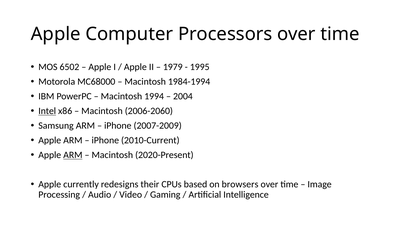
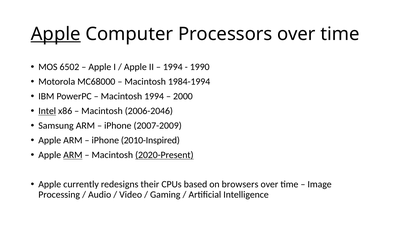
Apple underline: none -> present (56, 34)
1979: 1979 -> 1994 (173, 67)
1995: 1995 -> 1990 (200, 67)
2004: 2004 -> 2000 (183, 96)
2006-2060: 2006-2060 -> 2006-2046 (149, 111)
2010-Current: 2010-Current -> 2010-Inspired (150, 140)
2020-Present underline: none -> present (164, 155)
